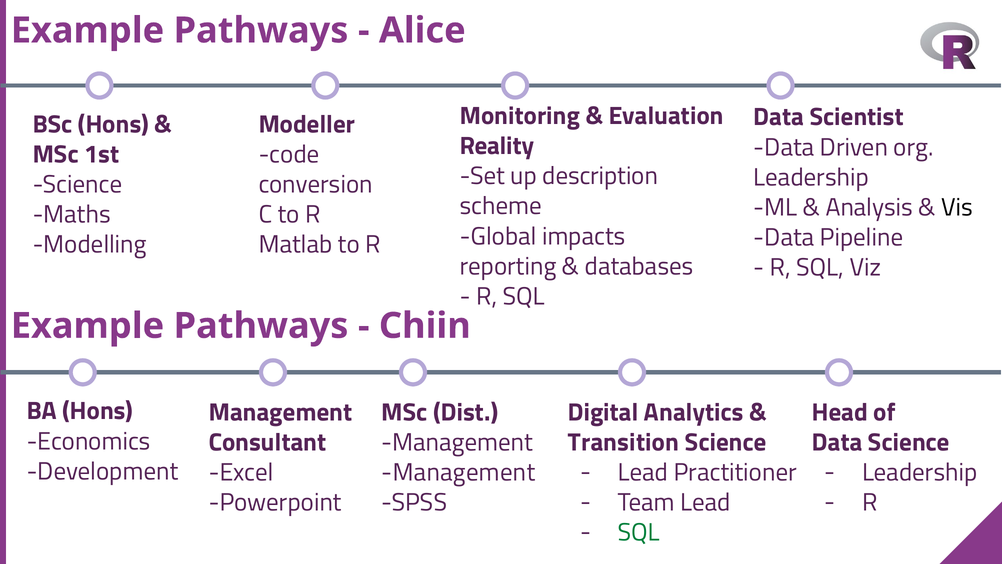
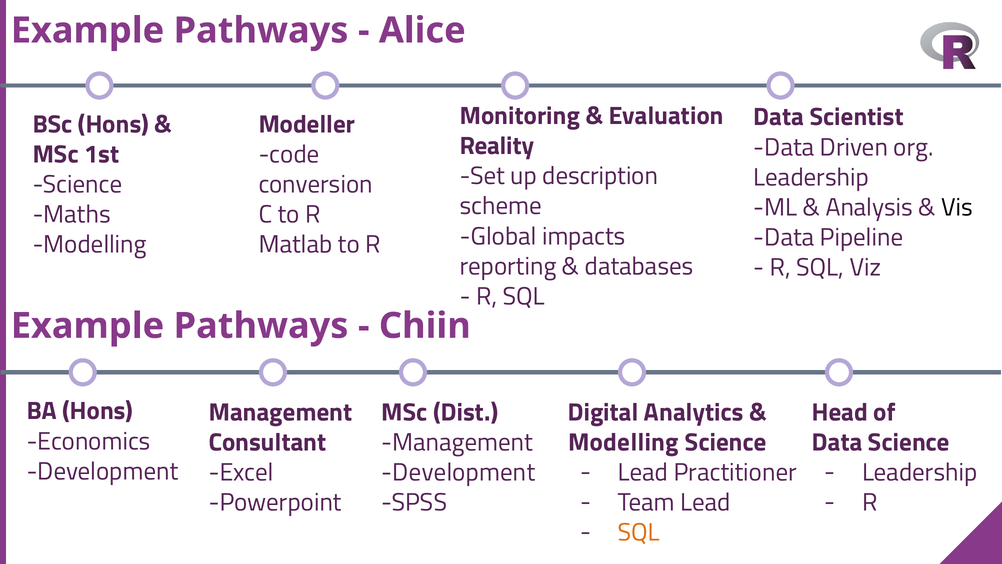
Transition: Transition -> Modelling (623, 442)
Management: Management -> Development (458, 472)
SQL colour: green -> orange (639, 532)
